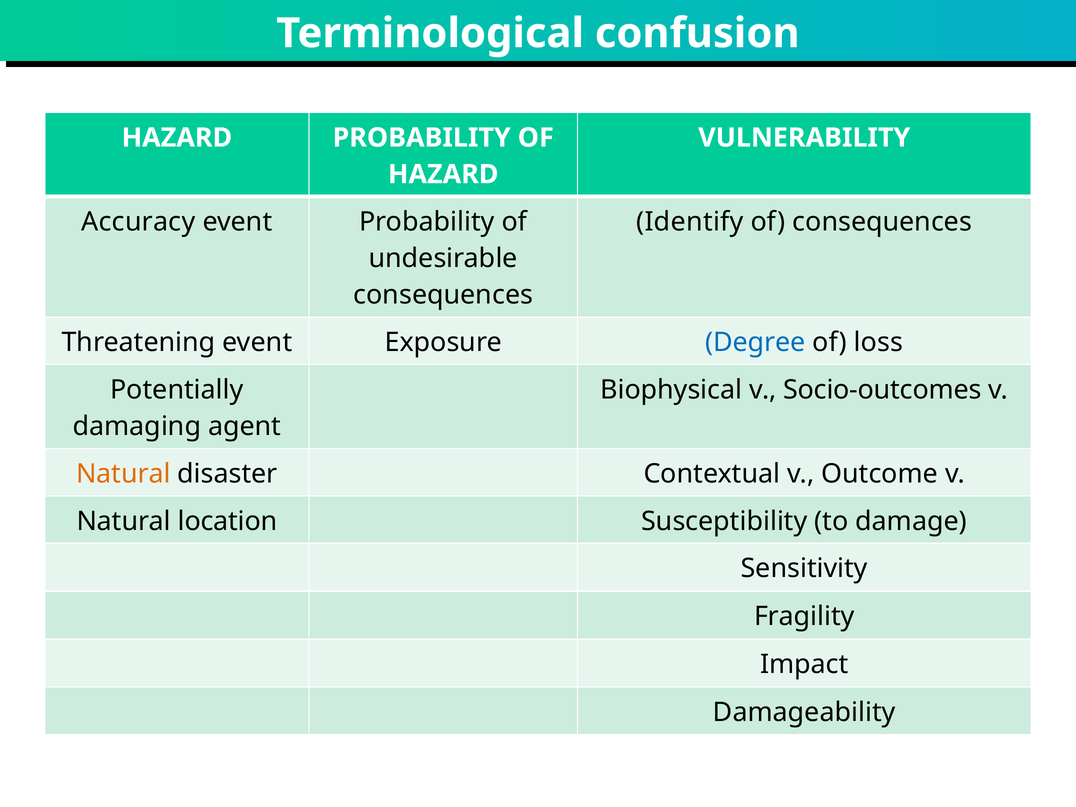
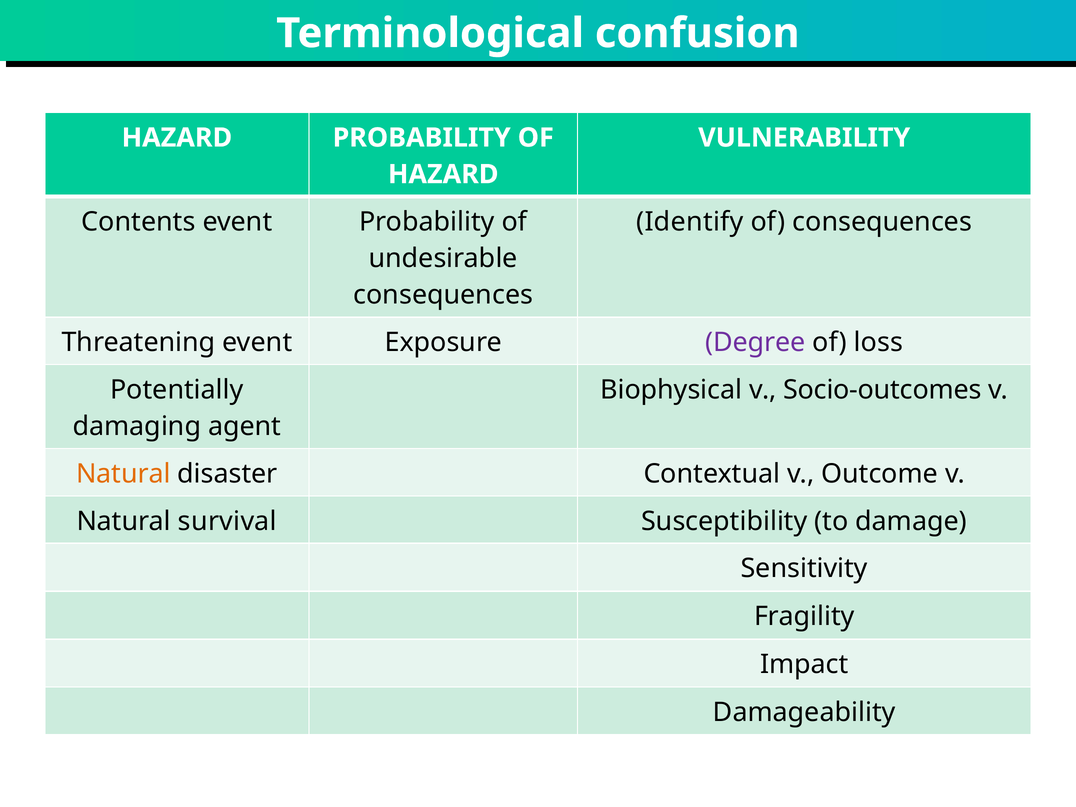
Accuracy: Accuracy -> Contents (138, 222)
Degree colour: blue -> purple (755, 342)
location: location -> survival (227, 521)
